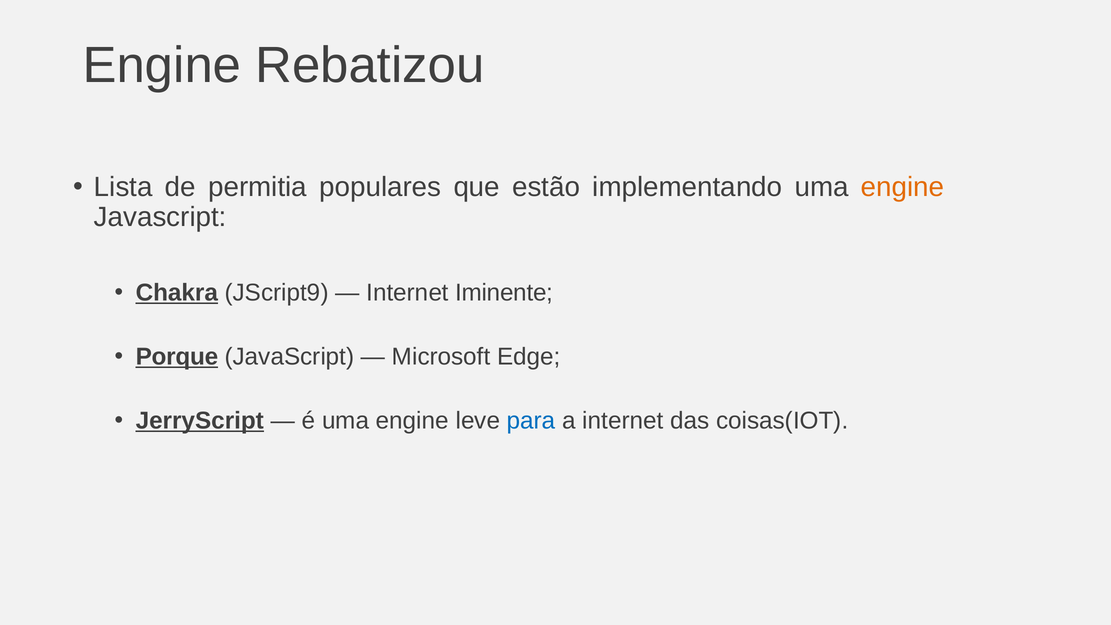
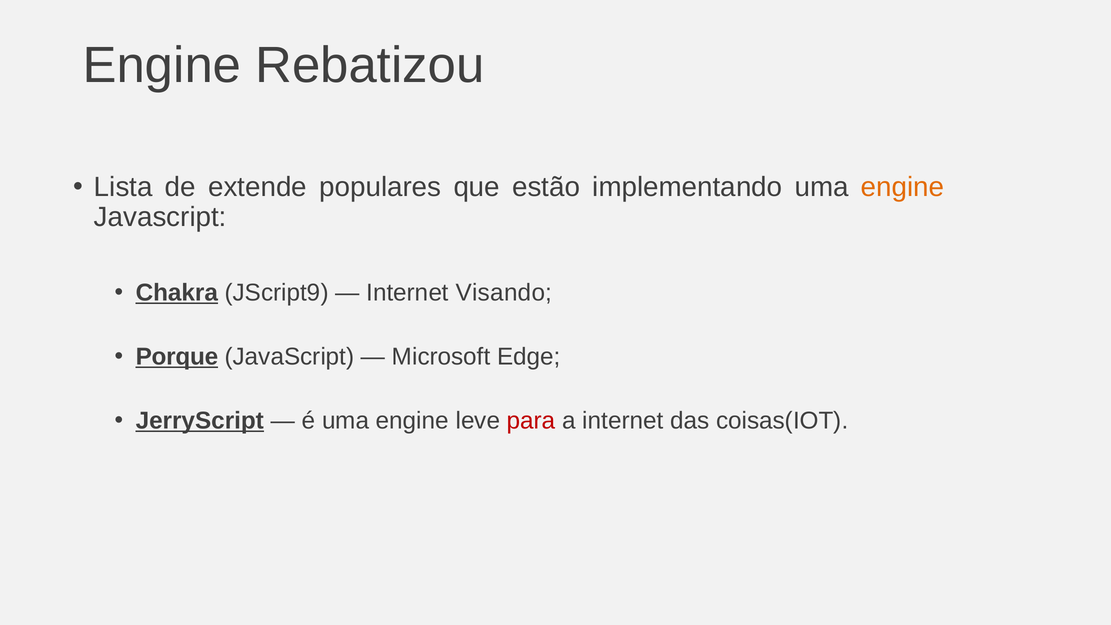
permitia: permitia -> extende (258, 187)
Iminente: Iminente -> Visando (504, 293)
para colour: blue -> red (531, 421)
